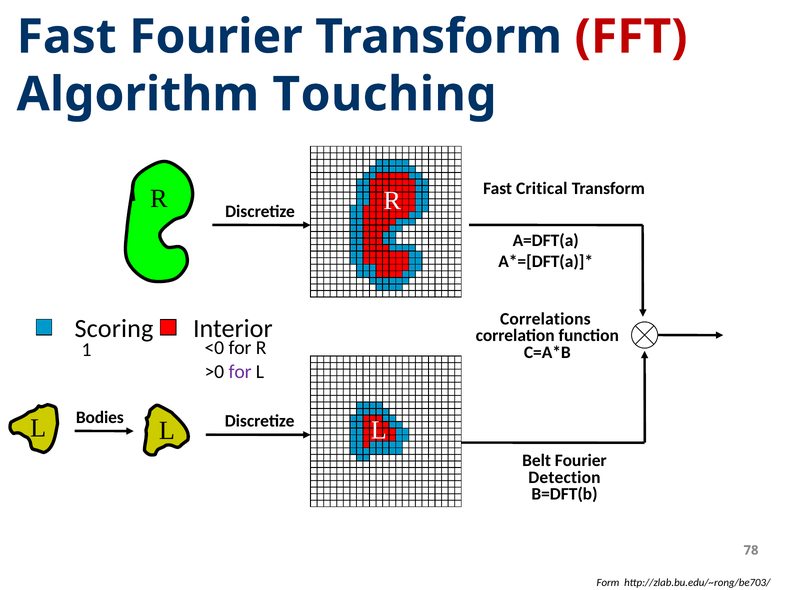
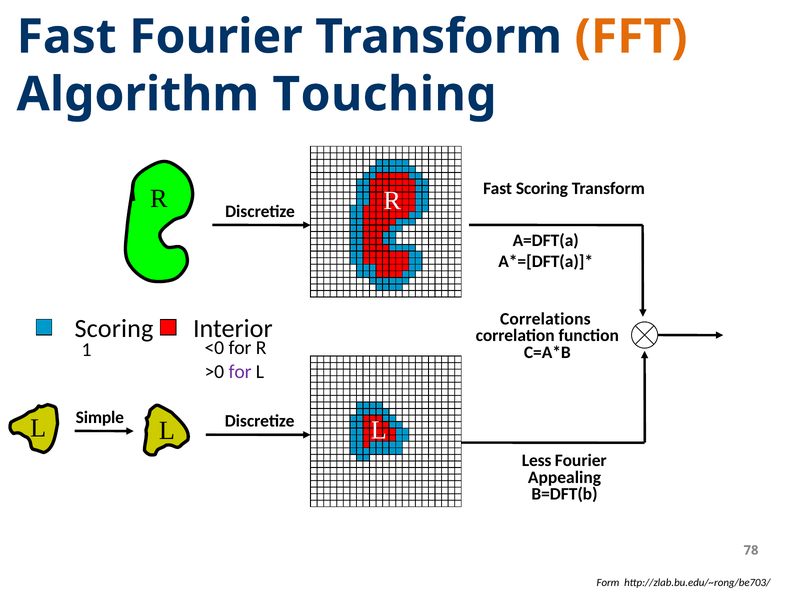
FFT colour: red -> orange (631, 37)
Fast Critical: Critical -> Scoring (542, 188)
Bodies: Bodies -> Simple (100, 417)
Belt: Belt -> Less (537, 460)
Detection: Detection -> Appealing (564, 477)
